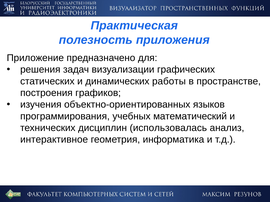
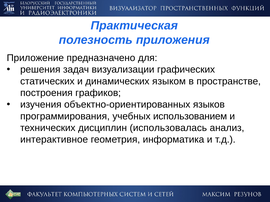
работы: работы -> языком (169, 81)
математический: математический -> использованием (190, 117)
